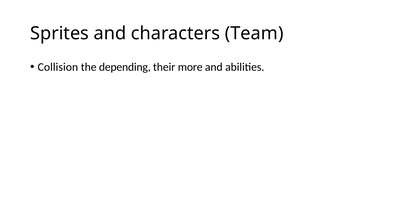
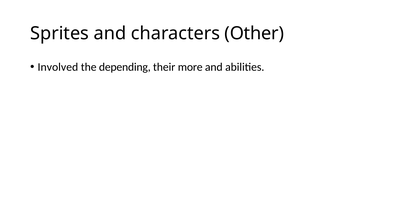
Team: Team -> Other (254, 33)
Collision: Collision -> Involved (58, 67)
